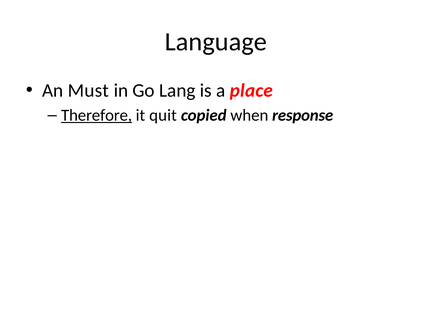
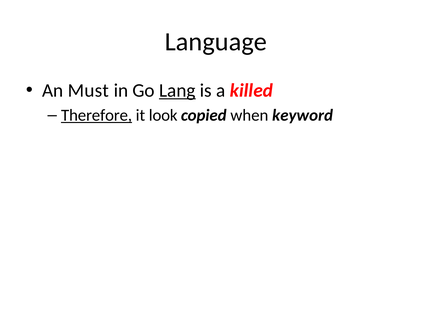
Lang underline: none -> present (177, 91)
place: place -> killed (251, 91)
quit: quit -> look (163, 115)
response: response -> keyword (303, 115)
